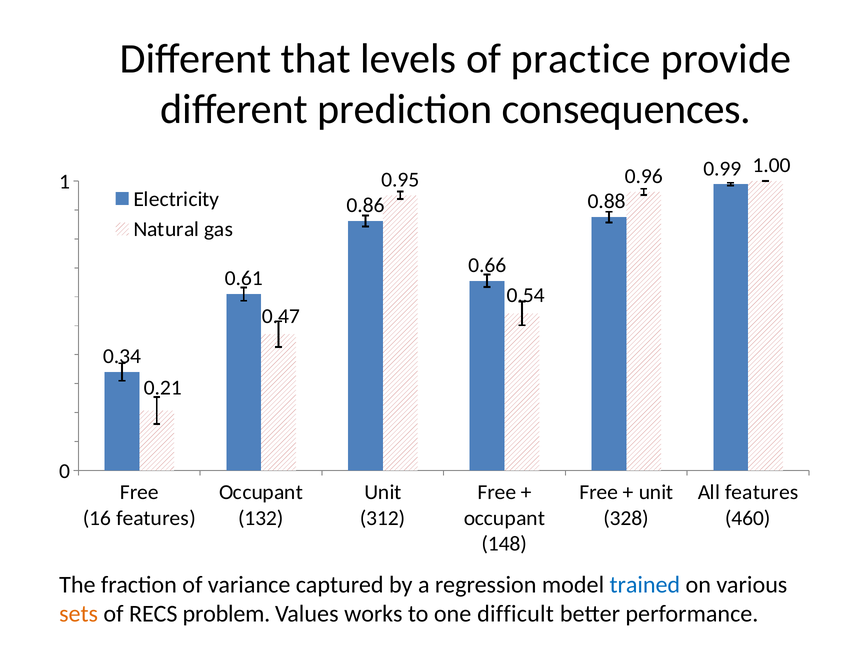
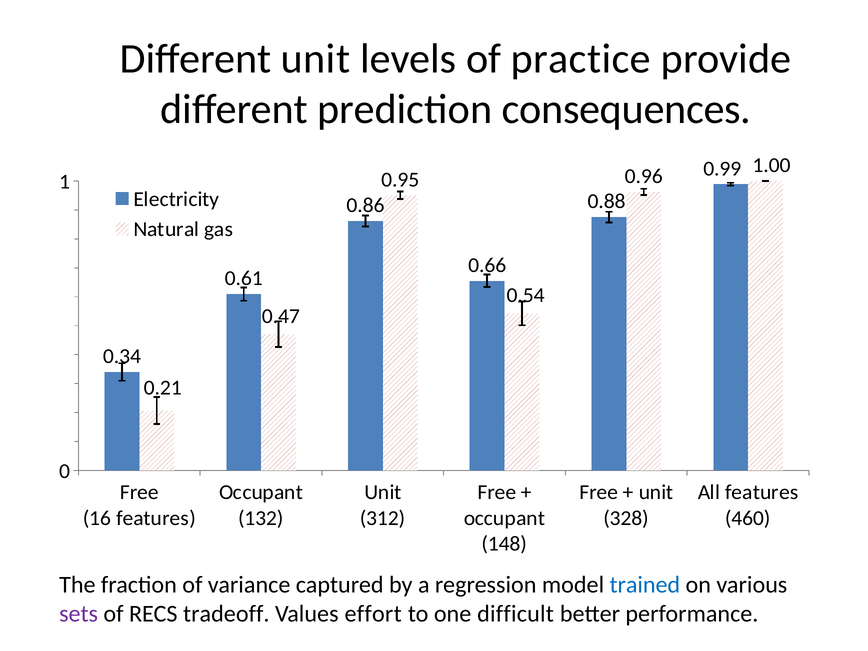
Different that: that -> unit (315, 59)
sets colour: orange -> purple (79, 614)
problem: problem -> tradeoff (226, 614)
works: works -> effort (373, 614)
